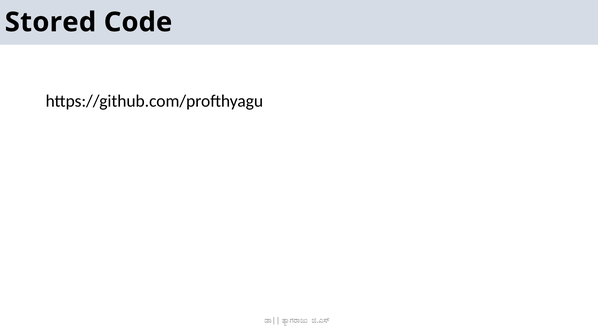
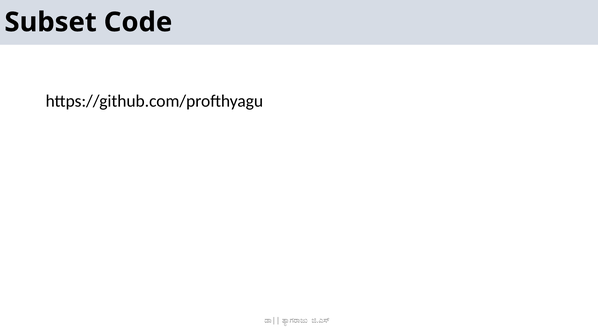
Stored: Stored -> Subset (51, 22)
